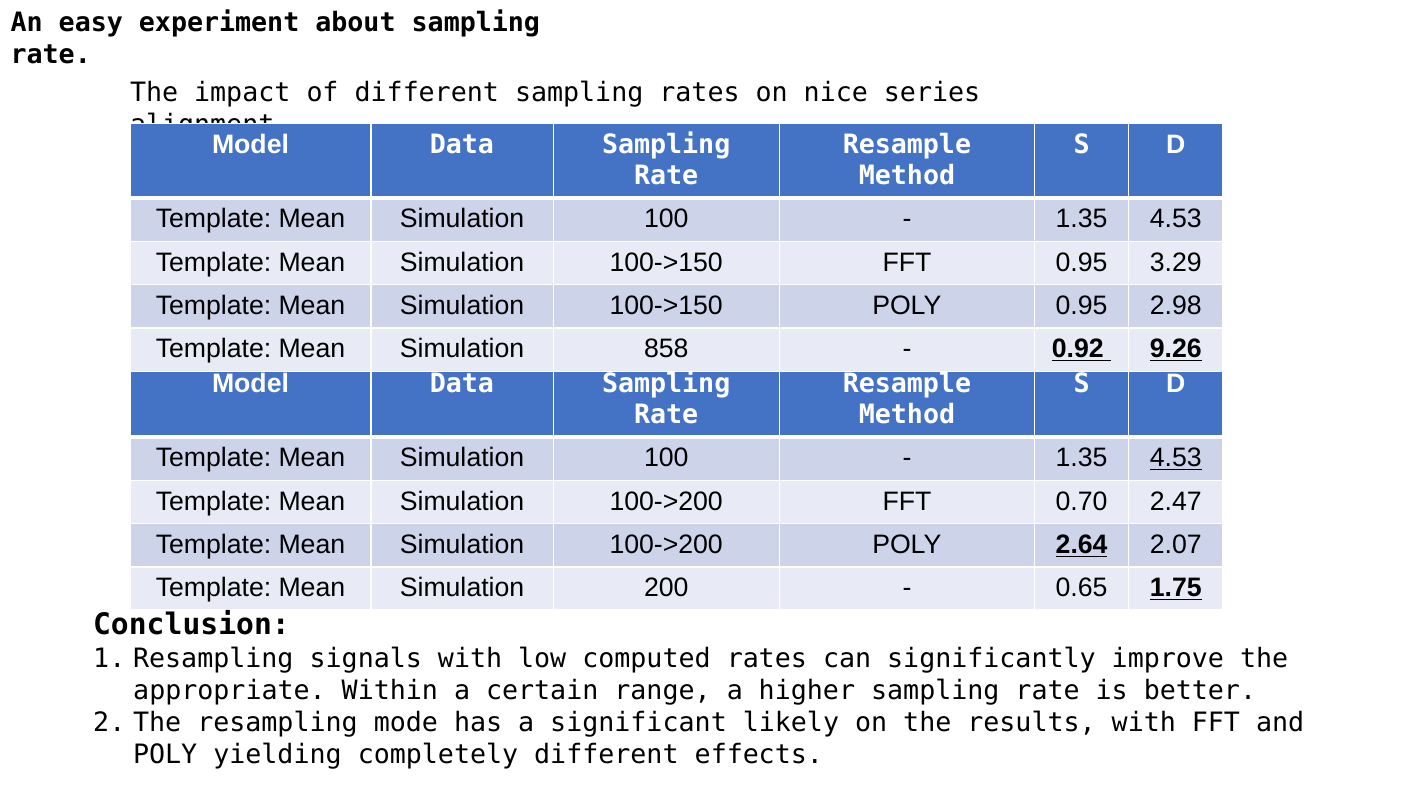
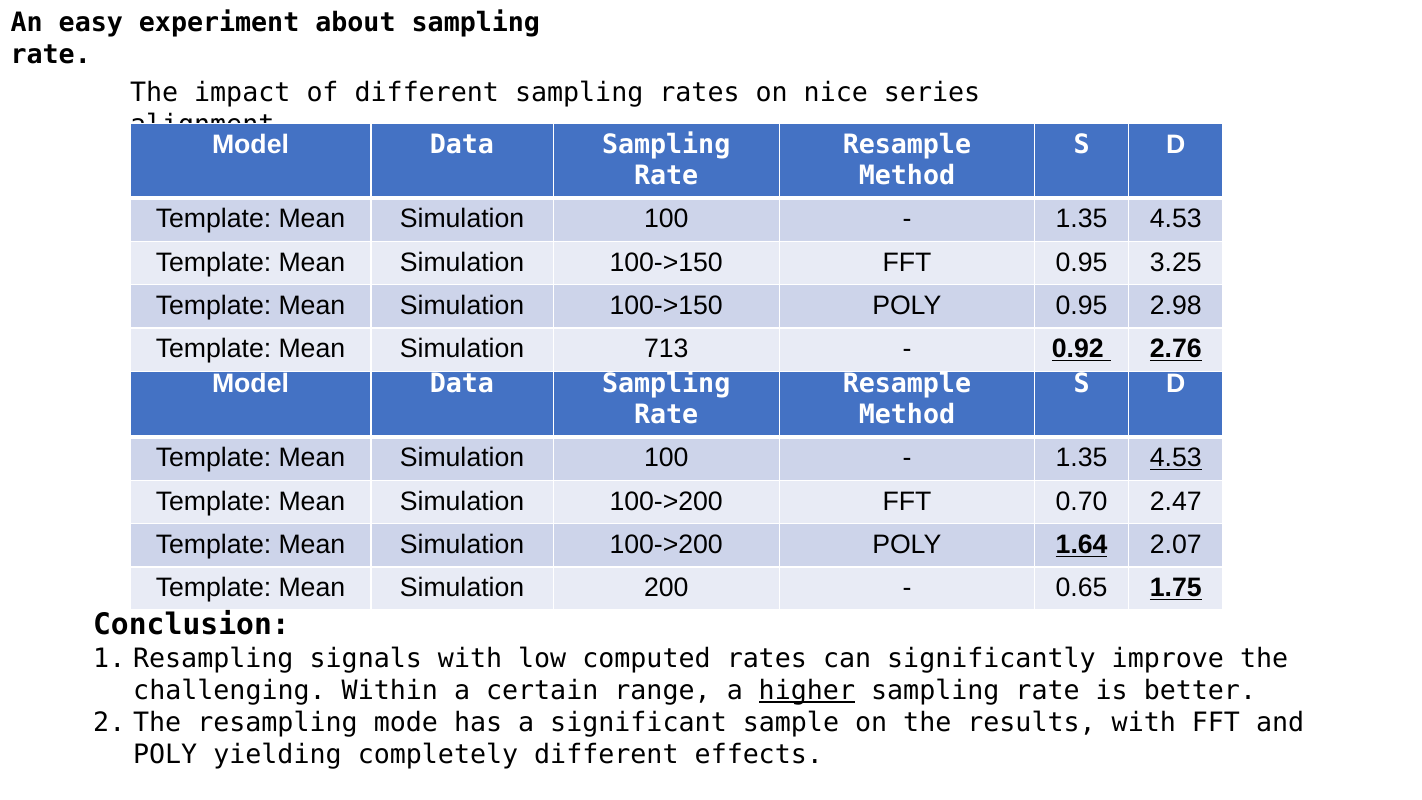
3.29: 3.29 -> 3.25 (1176, 262)
858: 858 -> 713 (666, 349)
9.26: 9.26 -> 2.76 (1176, 349)
2.64: 2.64 -> 1.64 (1082, 544)
appropriate: appropriate -> challenging (229, 690)
higher underline: none -> present (807, 690)
likely: likely -> sample (791, 722)
